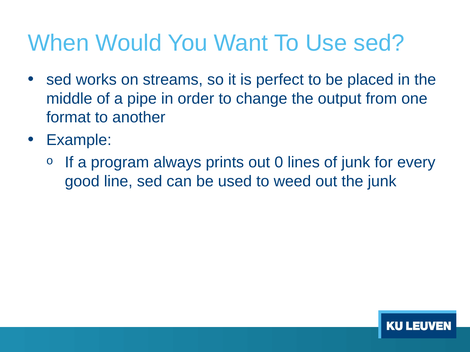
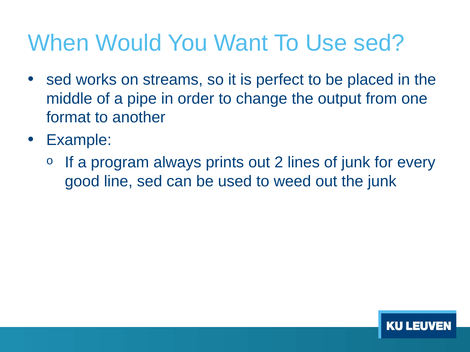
0: 0 -> 2 (279, 163)
